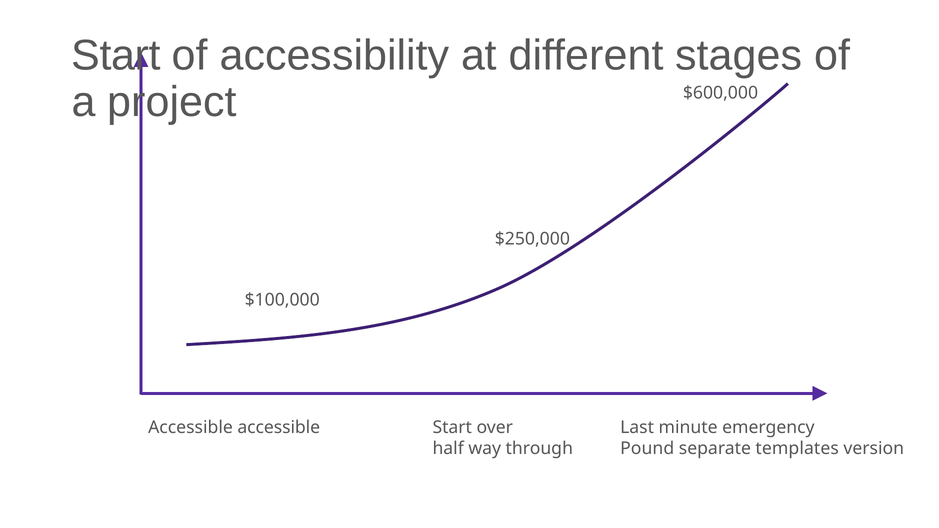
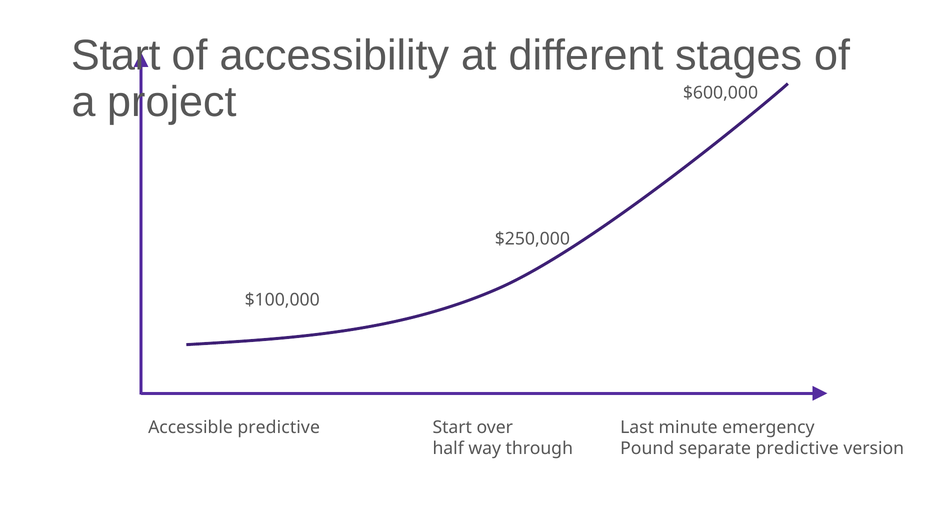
Accessible accessible: accessible -> predictive (279, 428)
separate templates: templates -> predictive (797, 449)
